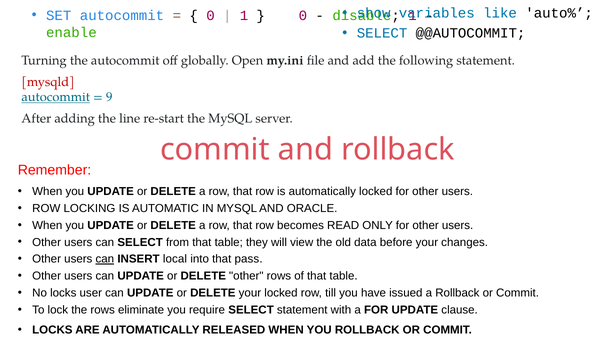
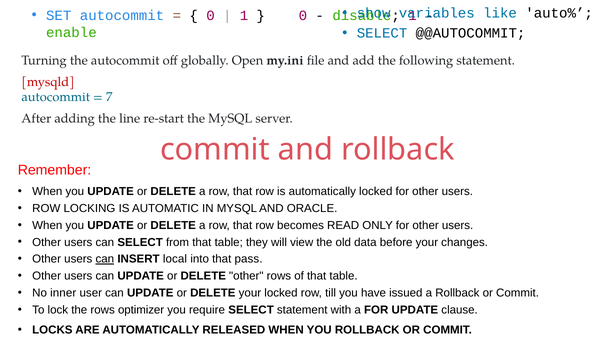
autocommit underline: present -> none (56, 97)
9: 9 -> 7 (109, 97)
No locks: locks -> inner (63, 293)
eliminate: eliminate -> optimizer (141, 310)
